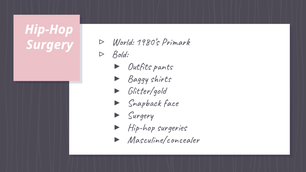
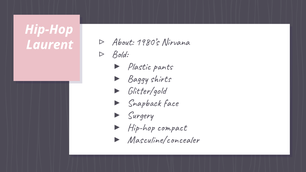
World: World -> About (123, 42)
Primark: Primark -> Nirvana (175, 42)
Surgery: Surgery -> Laurent (50, 45)
Outfits: Outfits -> Plastic (139, 66)
surgeries: surgeries -> compact (172, 128)
